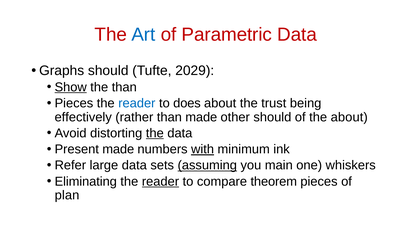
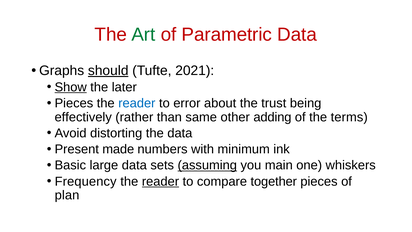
Art colour: blue -> green (143, 35)
should underline: none -> present (108, 71)
2029: 2029 -> 2021 (195, 71)
the than: than -> later (124, 87)
does: does -> error (187, 103)
than made: made -> same (201, 117)
other should: should -> adding (272, 117)
the about: about -> terms (349, 117)
the underline: present -> none (155, 133)
with underline: present -> none (203, 149)
Refer: Refer -> Basic (70, 165)
Eliminating: Eliminating -> Frequency (86, 181)
theorem: theorem -> together (274, 181)
